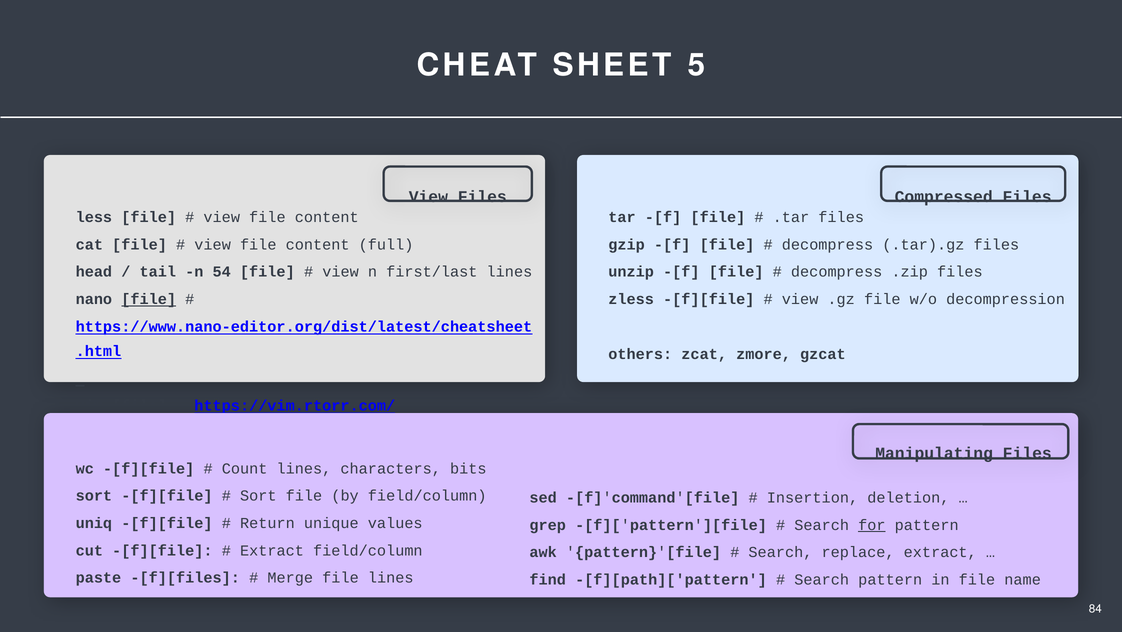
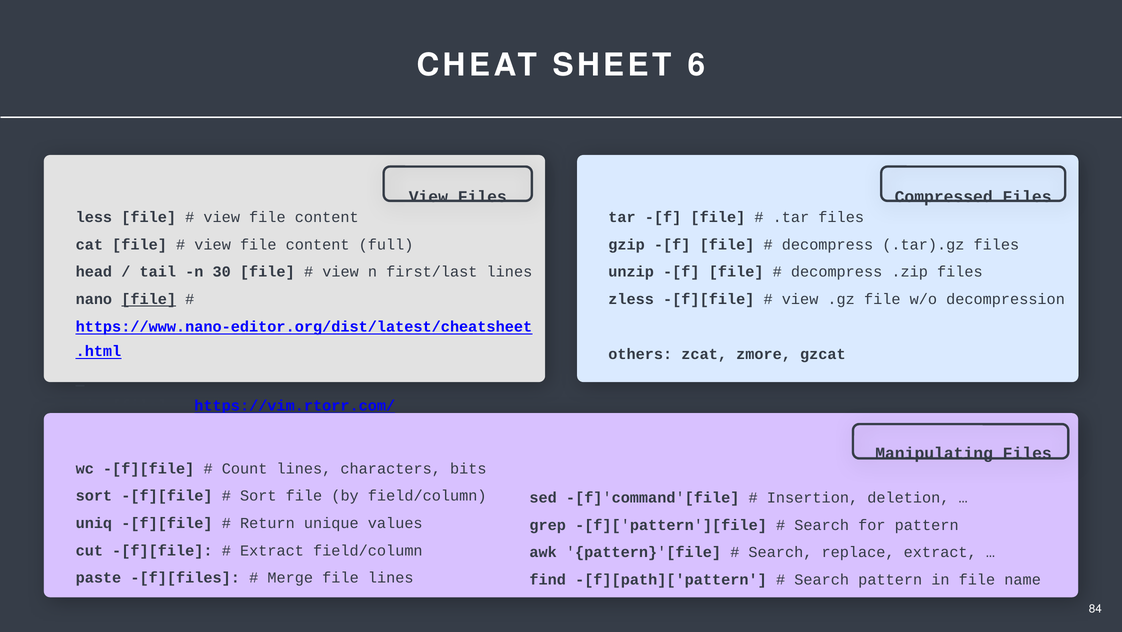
5: 5 -> 6 (696, 65)
54: 54 -> 30 (222, 272)
for underline: present -> none (872, 525)
